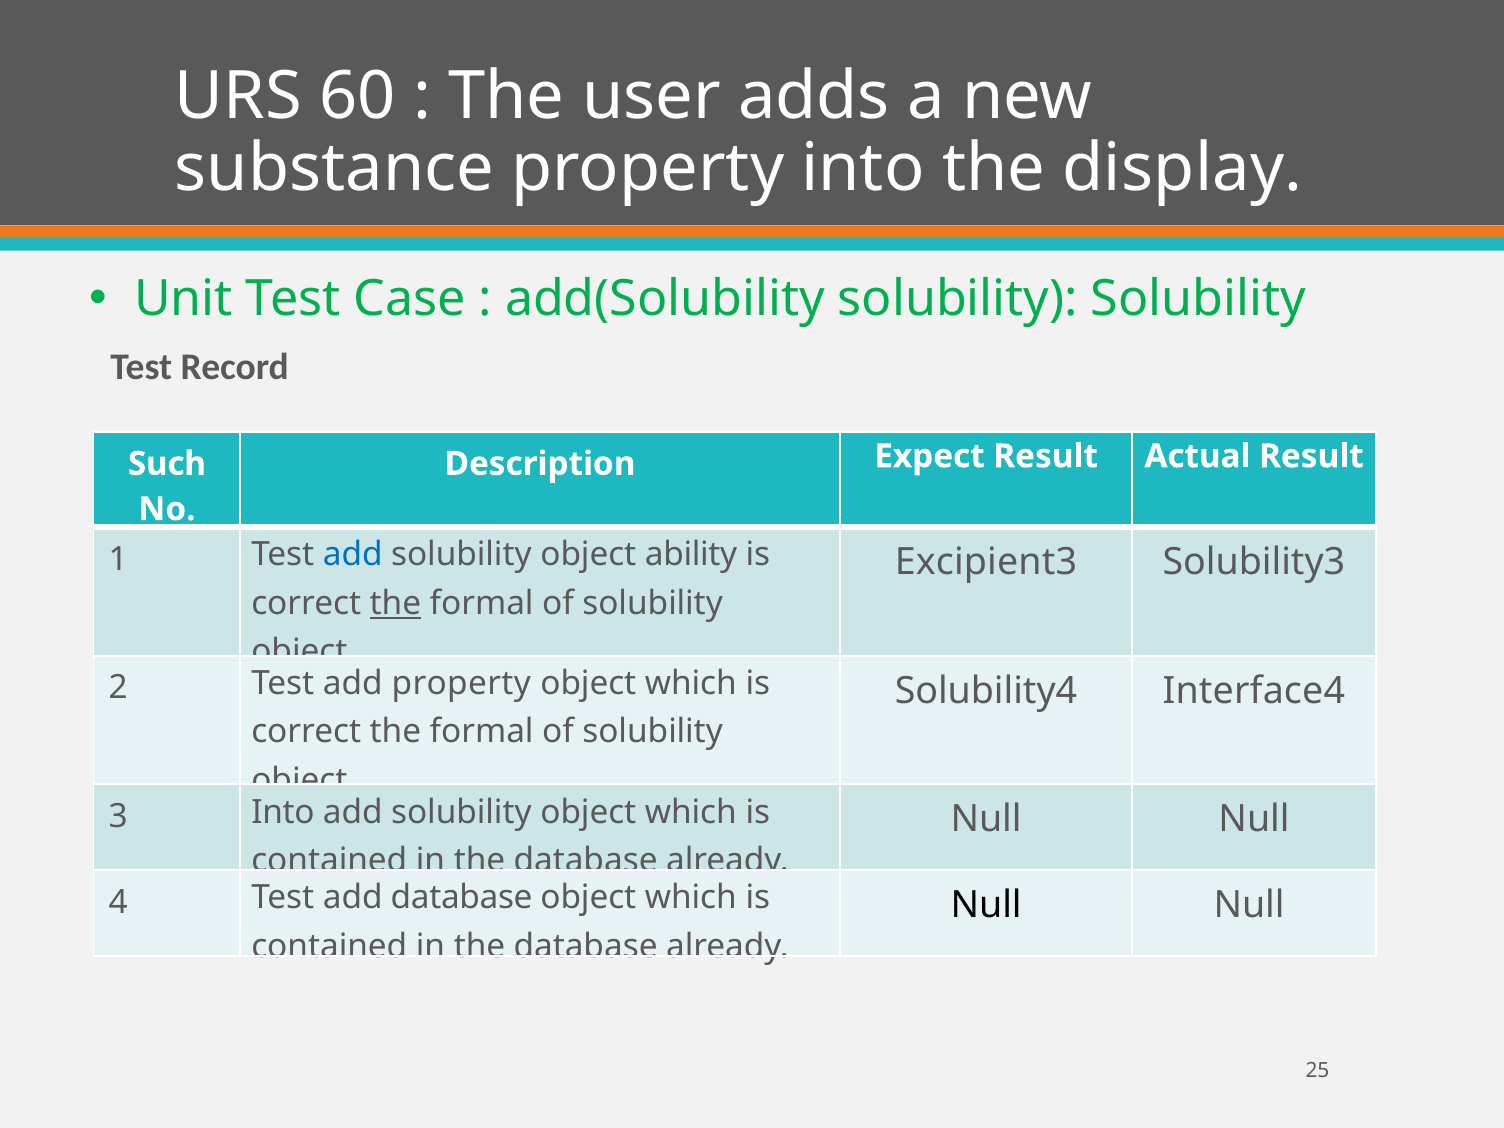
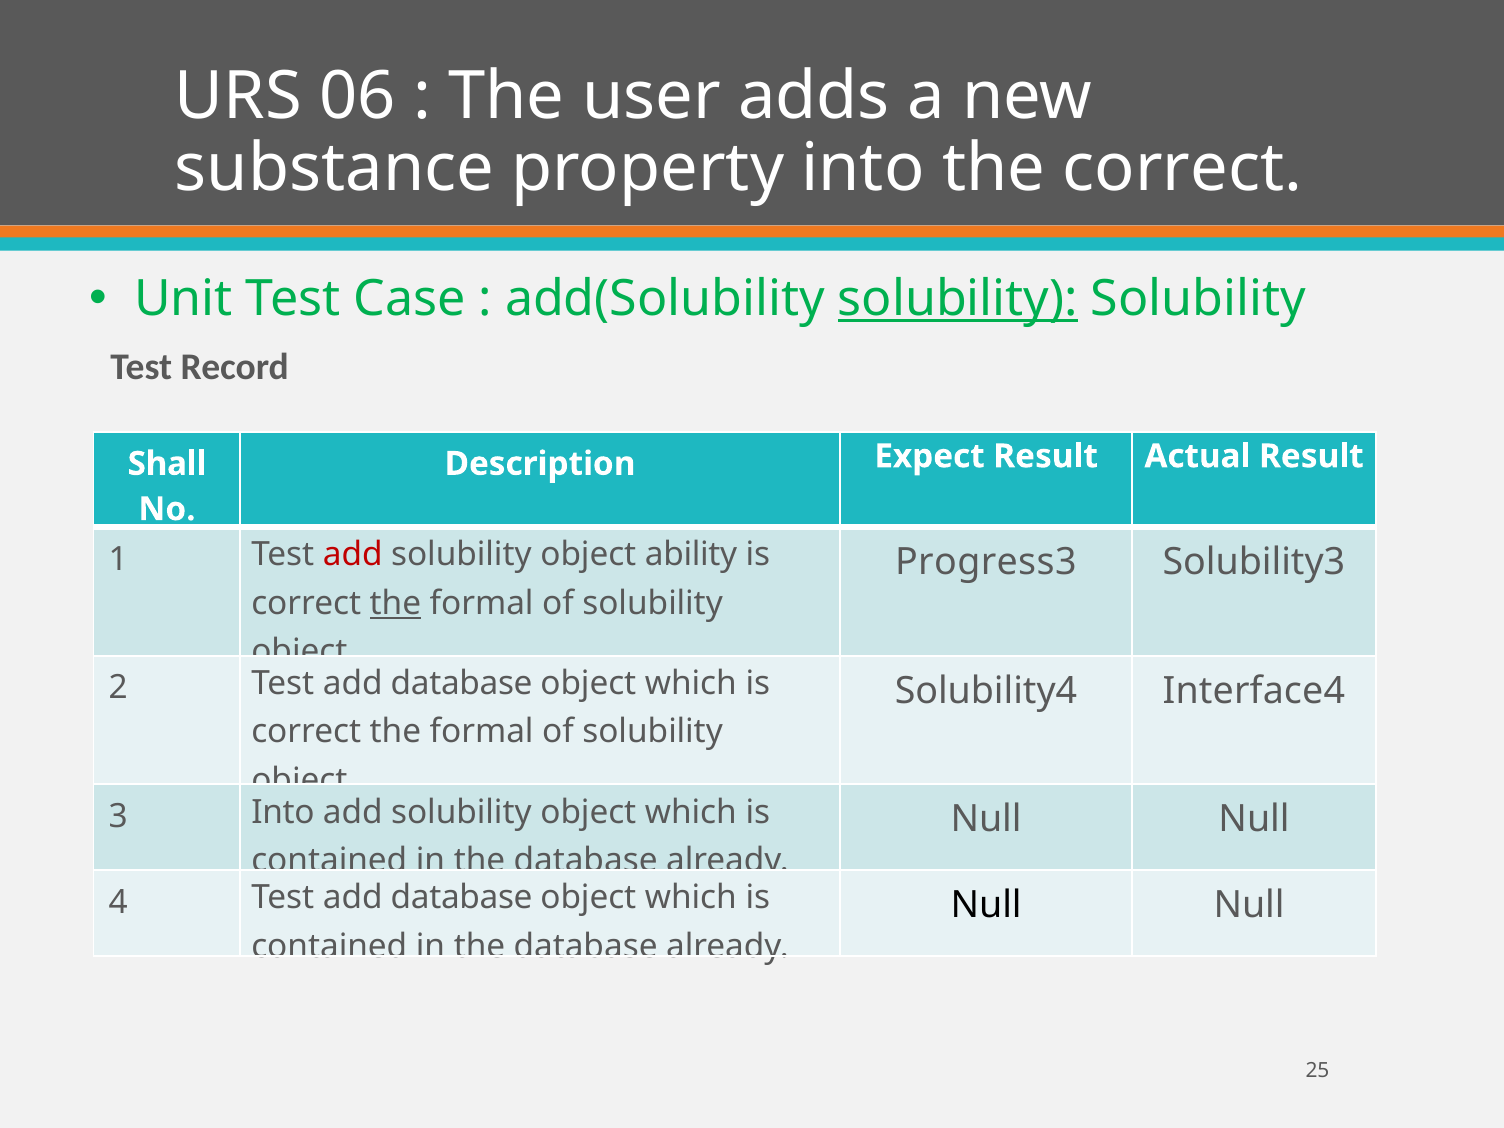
60: 60 -> 06 (358, 96)
the display: display -> correct (1183, 168)
solubility underline: none -> present (958, 299)
Such: Such -> Shall (167, 464)
add colour: blue -> red (353, 555)
Excipient3: Excipient3 -> Progress3 (986, 562)
2 Test add property: property -> database (462, 683)
